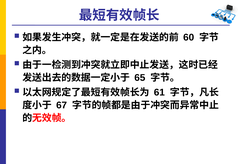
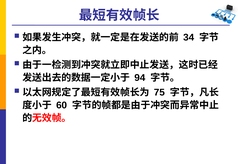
60: 60 -> 34 (189, 38)
65: 65 -> 94 (140, 78)
61: 61 -> 75 (159, 93)
67: 67 -> 60 (62, 106)
